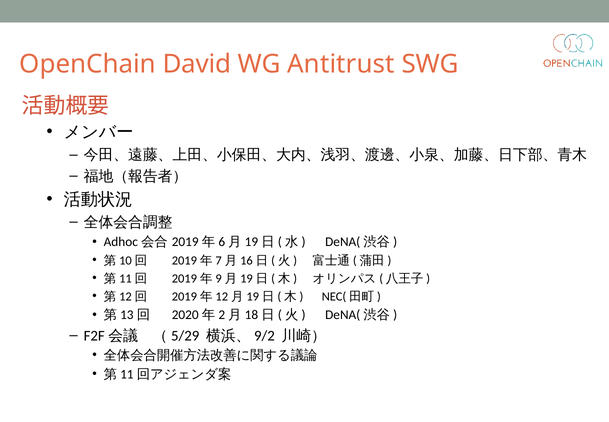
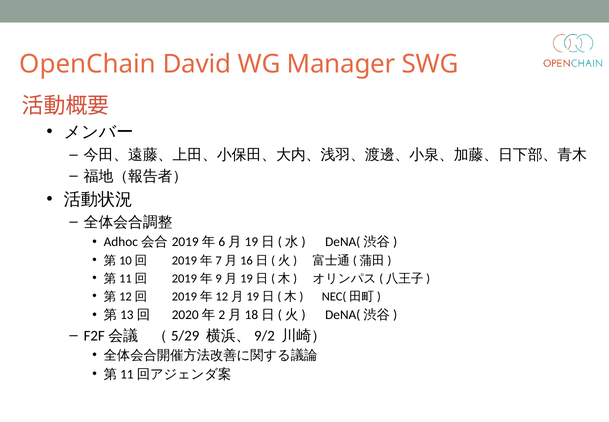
Antitrust: Antitrust -> Manager (341, 64)
